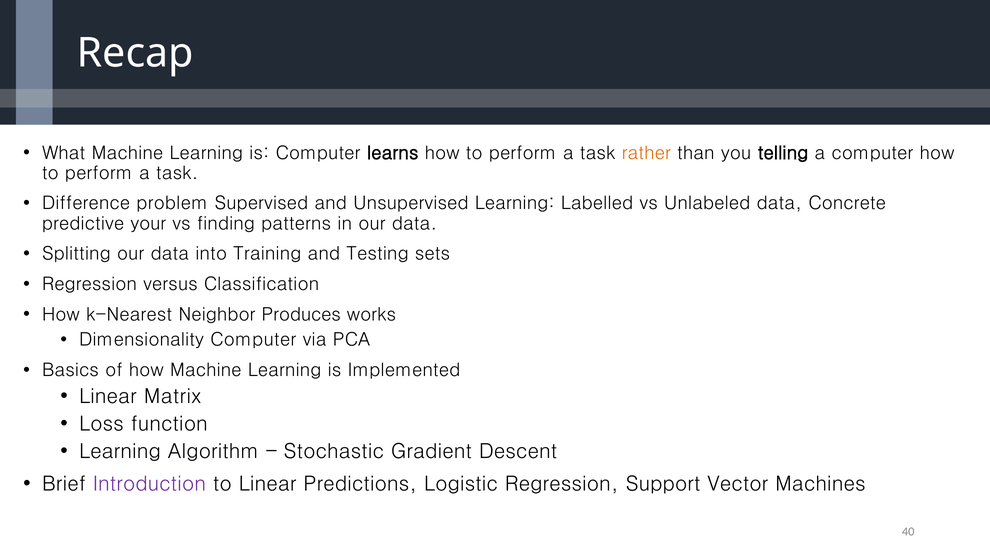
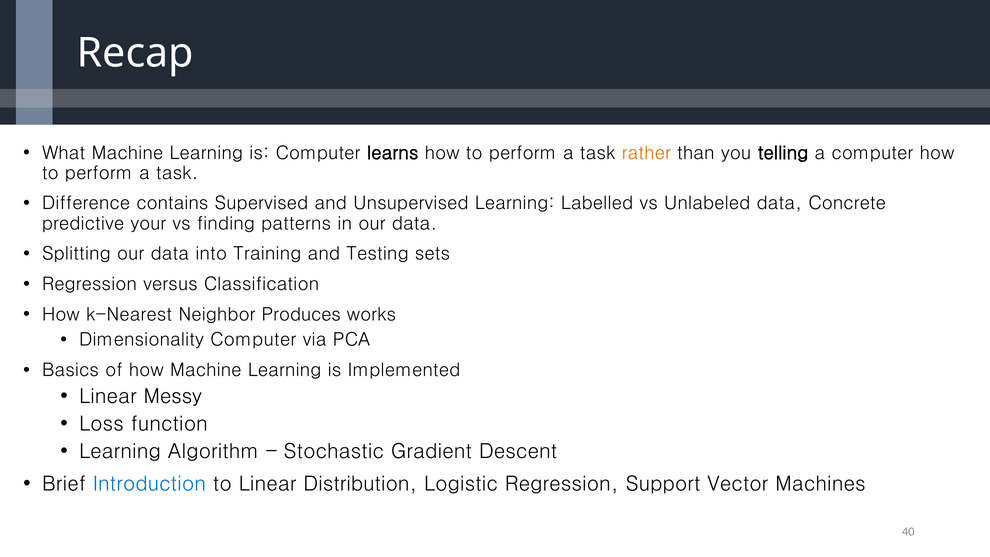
problem: problem -> contains (172, 203)
Matrix: Matrix -> Messy (173, 396)
Introduction colour: purple -> blue (149, 484)
Predictions: Predictions -> Distribution (360, 484)
